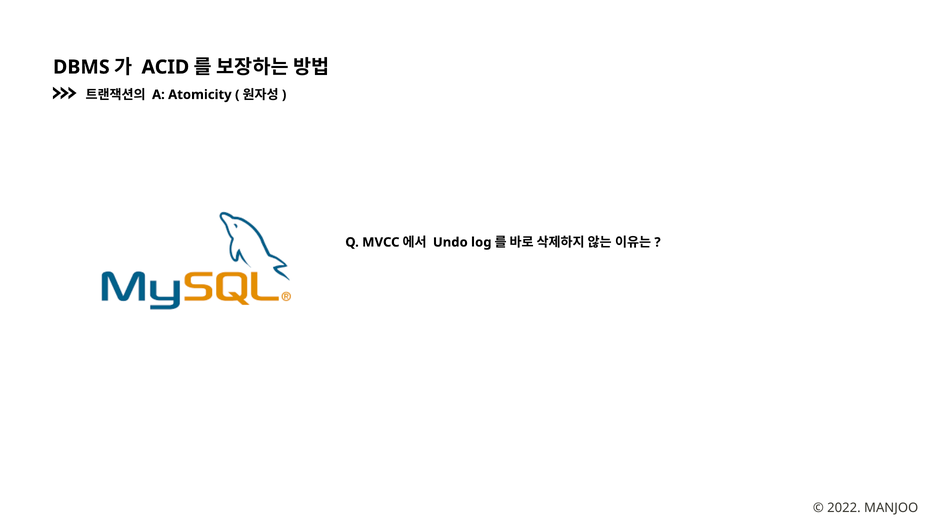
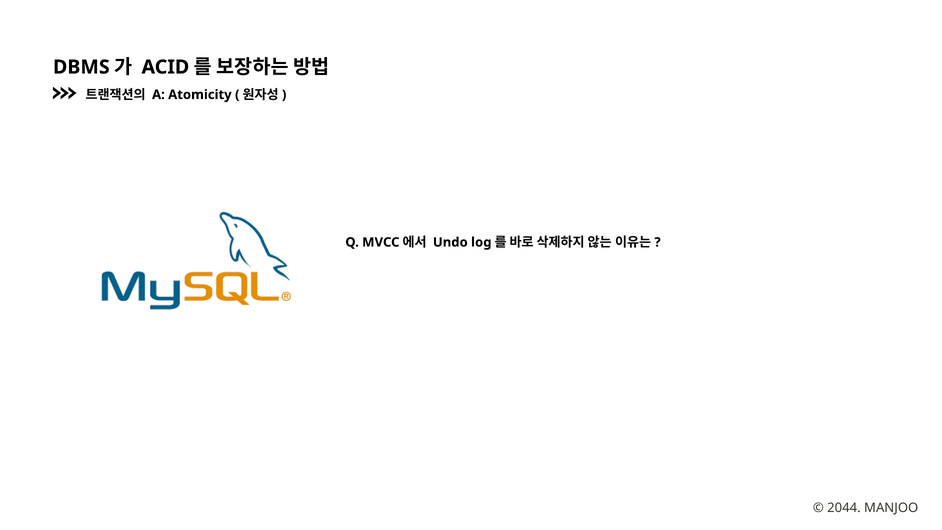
2022: 2022 -> 2044 (844, 508)
